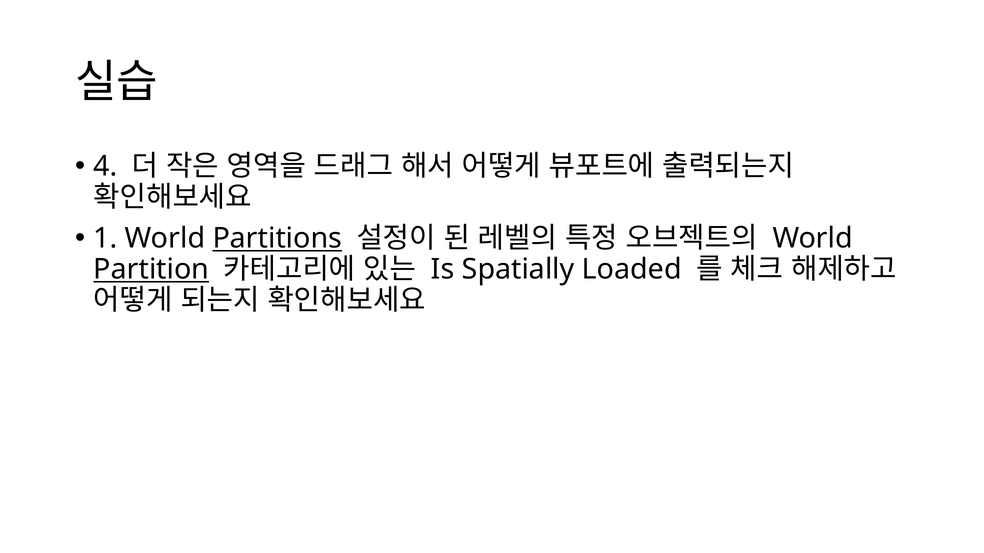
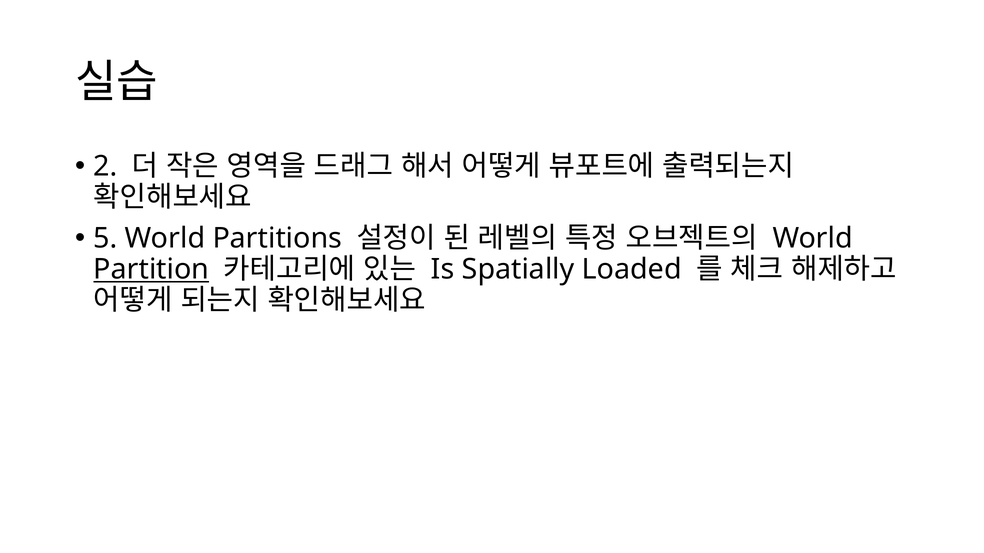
4: 4 -> 2 (106, 166)
1: 1 -> 5 (106, 239)
Partitions underline: present -> none (277, 239)
